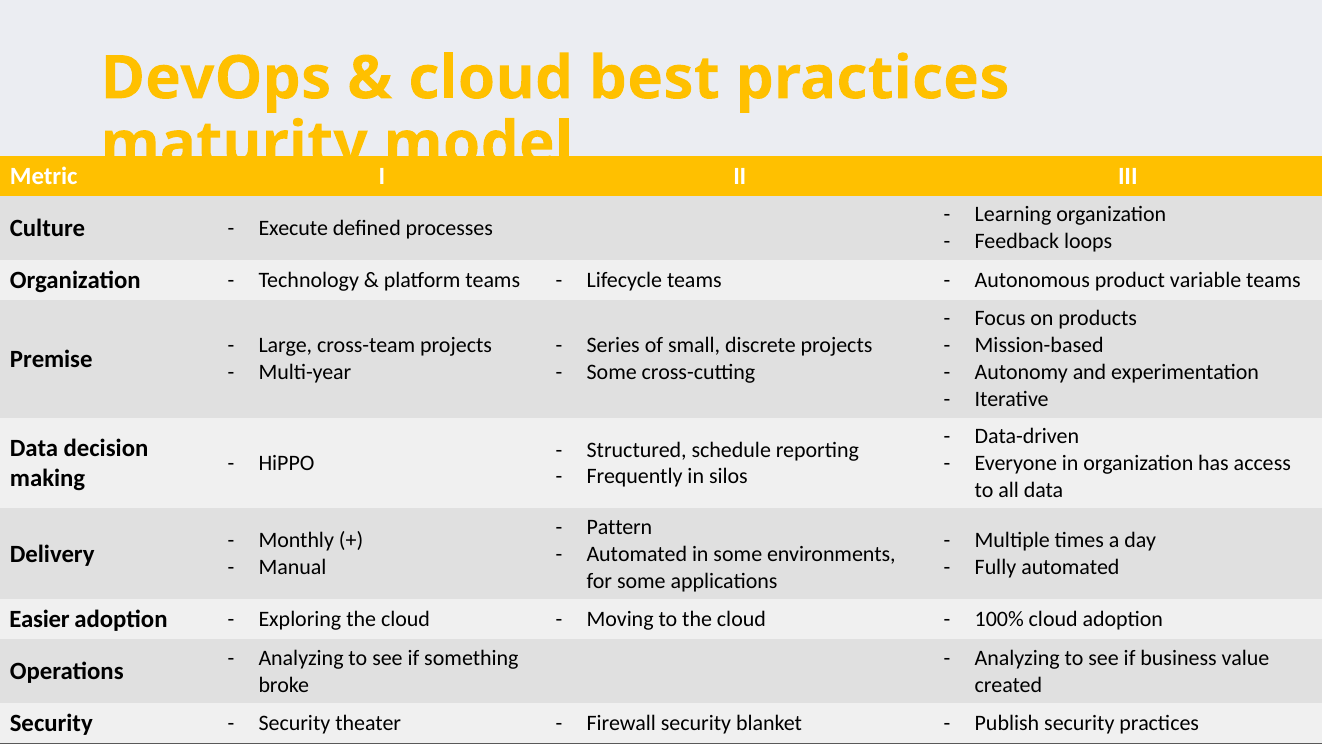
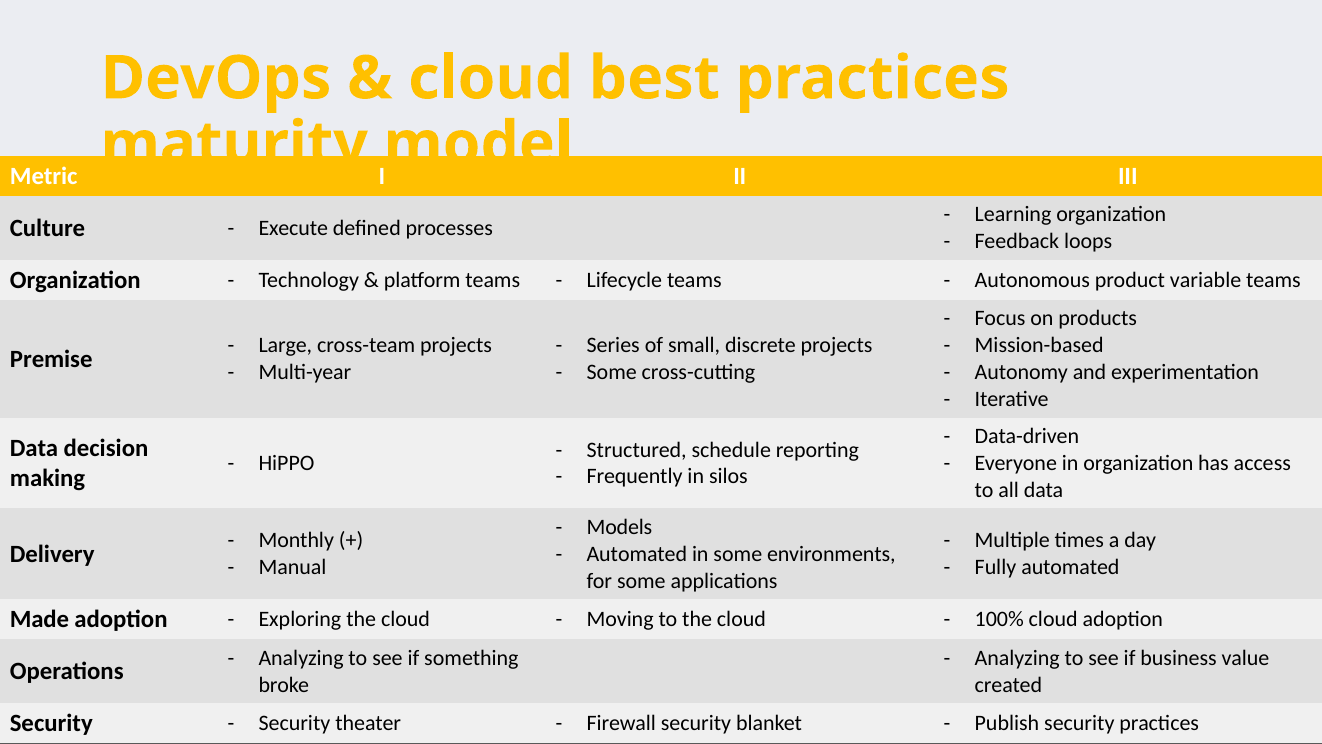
Pattern: Pattern -> Models (619, 527)
Easier: Easier -> Made (40, 619)
